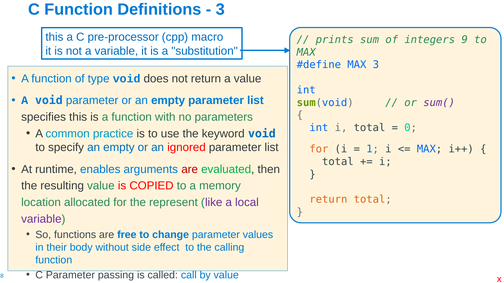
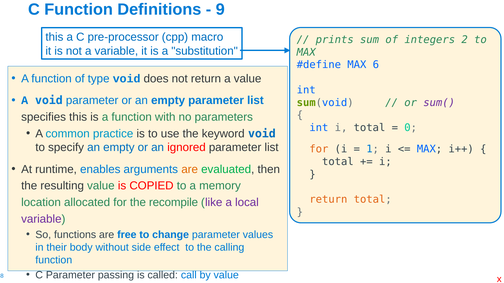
3: 3 -> 9 (220, 9)
9: 9 -> 2 (465, 40)
MAX 3: 3 -> 6 (376, 65)
are colour: red -> orange (190, 170)
represent: represent -> recompile (174, 203)
